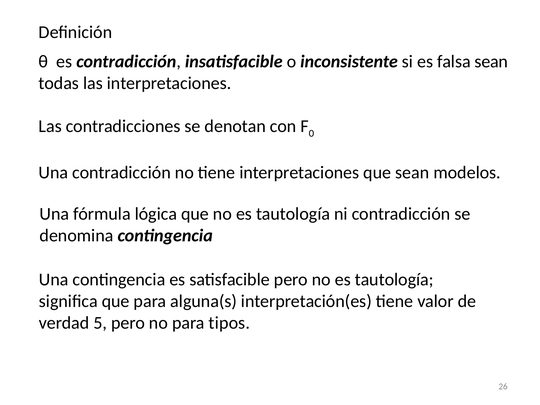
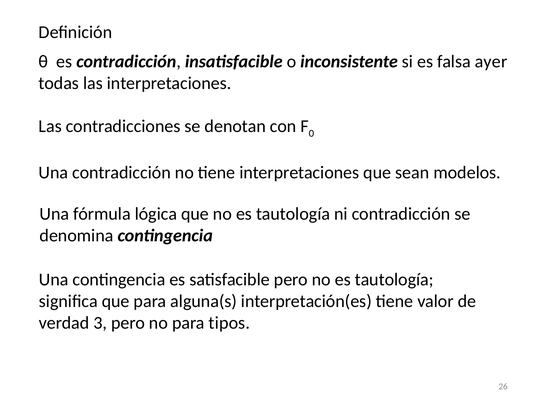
falsa sean: sean -> ayer (491, 62)
5: 5 -> 3 (100, 323)
